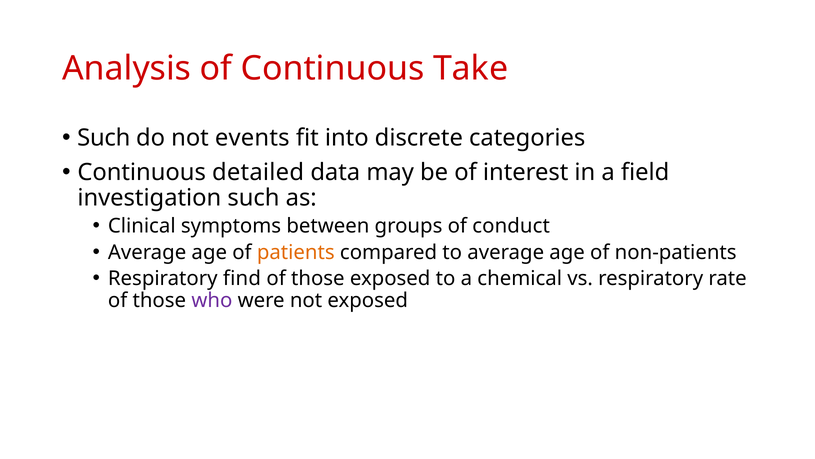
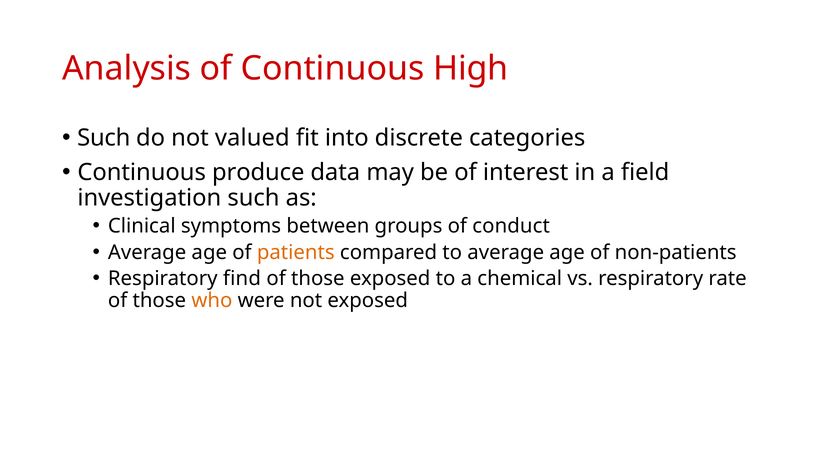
Take: Take -> High (471, 68)
events: events -> valued (252, 138)
detailed: detailed -> produce (258, 172)
who colour: purple -> orange (212, 300)
